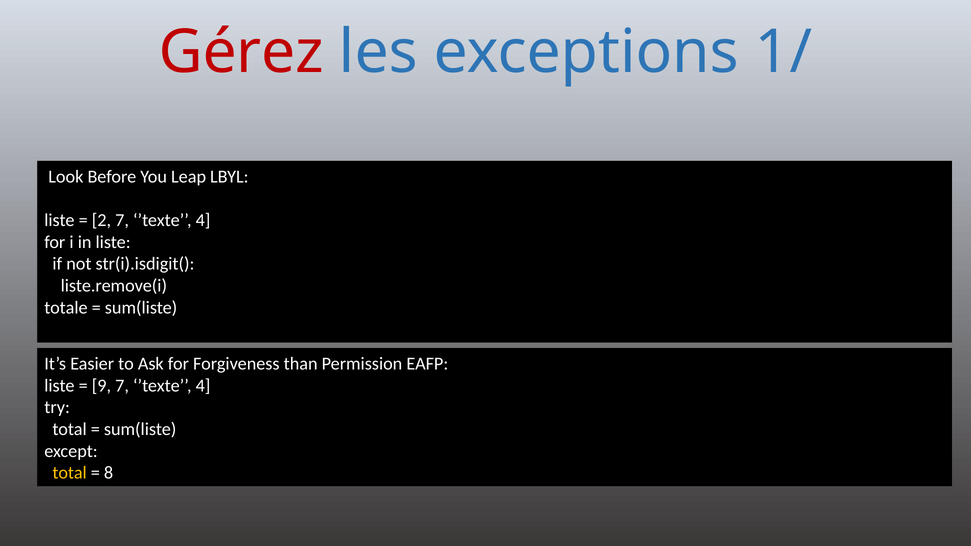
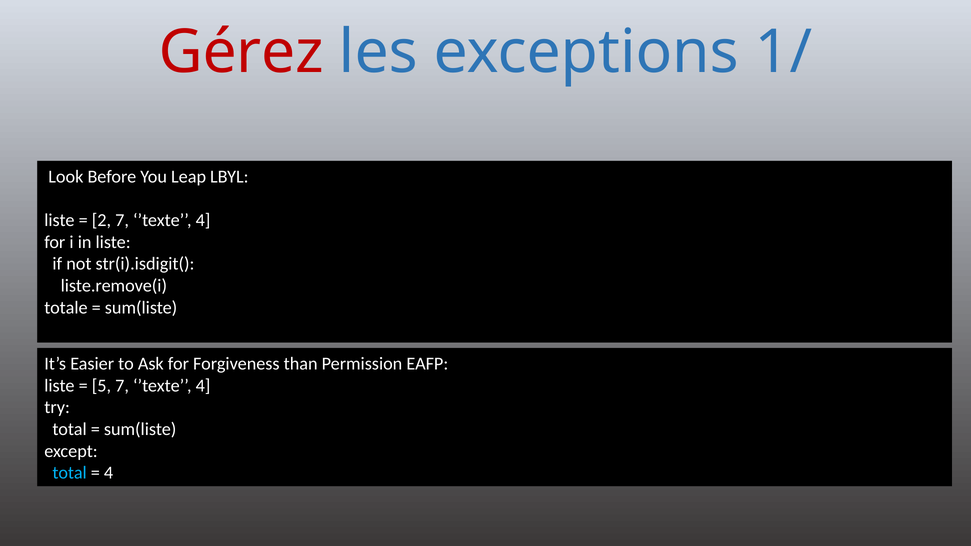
9: 9 -> 5 (101, 386)
total colour: yellow -> light blue (70, 473)
8: 8 -> 4 (109, 473)
